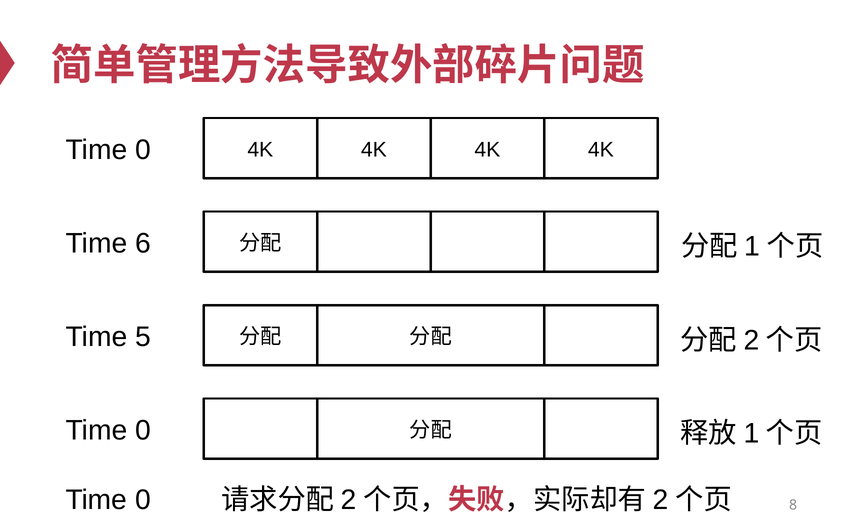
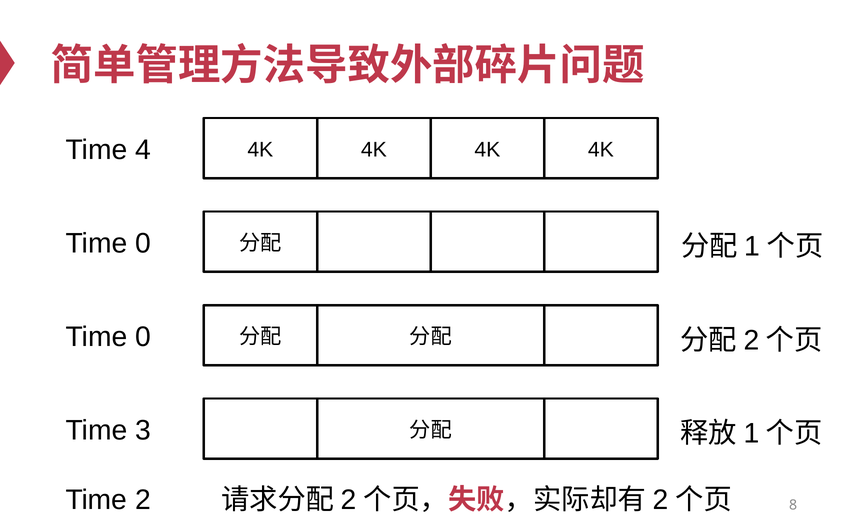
0: 0 -> 4 (143, 150)
6: 6 -> 0 (143, 243)
5: 5 -> 0 (143, 337)
0: 0 -> 3 (143, 430)
0: 0 -> 2 (143, 500)
